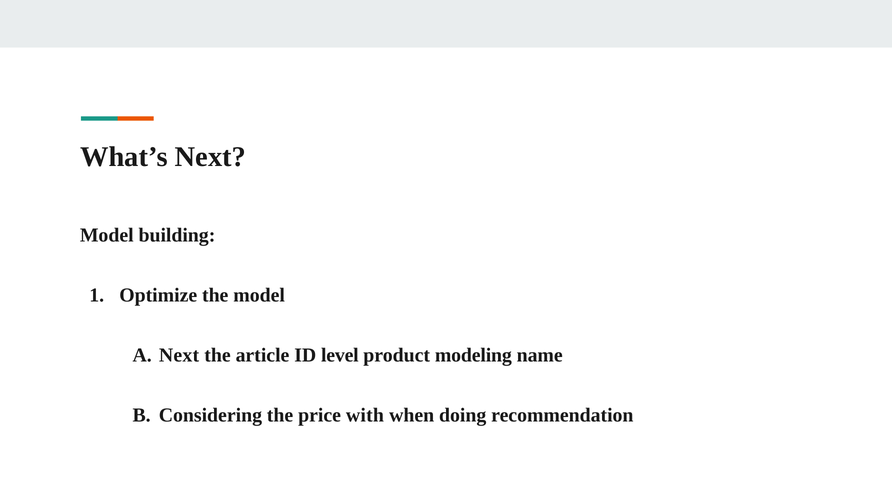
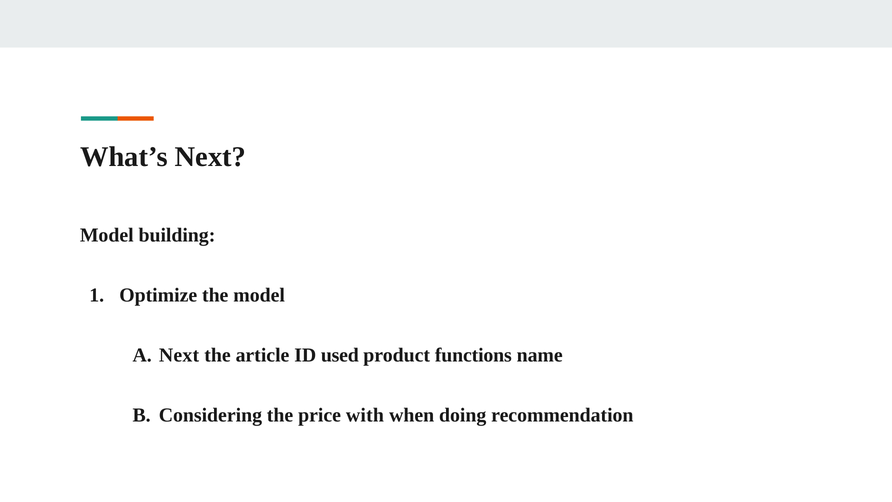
level: level -> used (340, 355)
modeling: modeling -> functions (473, 355)
